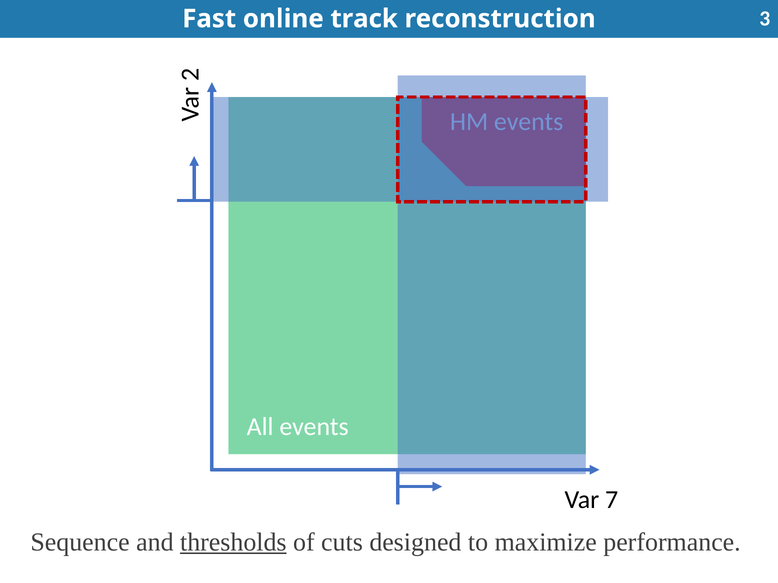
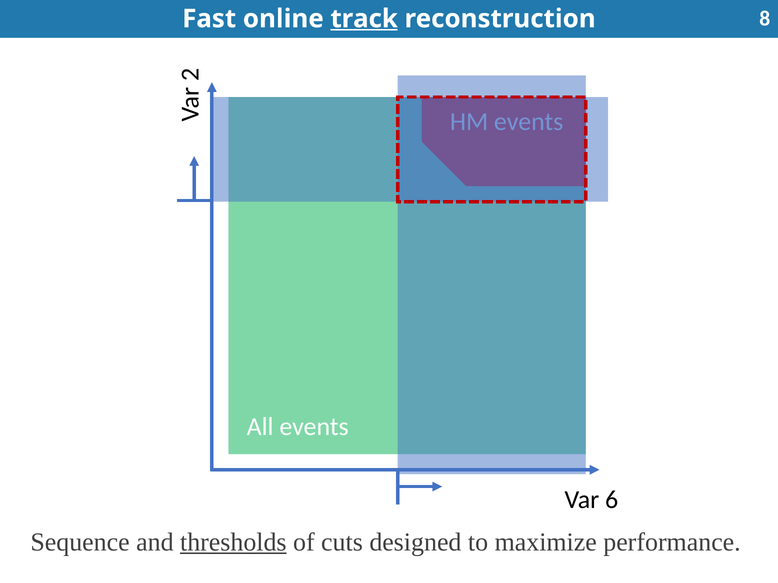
track underline: none -> present (364, 19)
3: 3 -> 8 (765, 19)
7: 7 -> 6 (612, 500)
